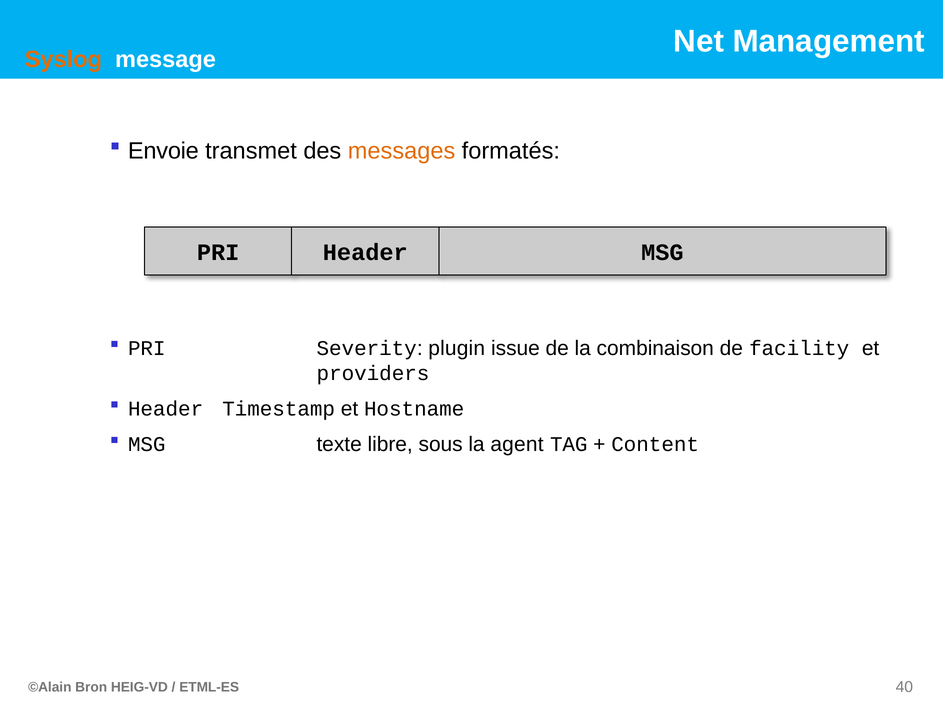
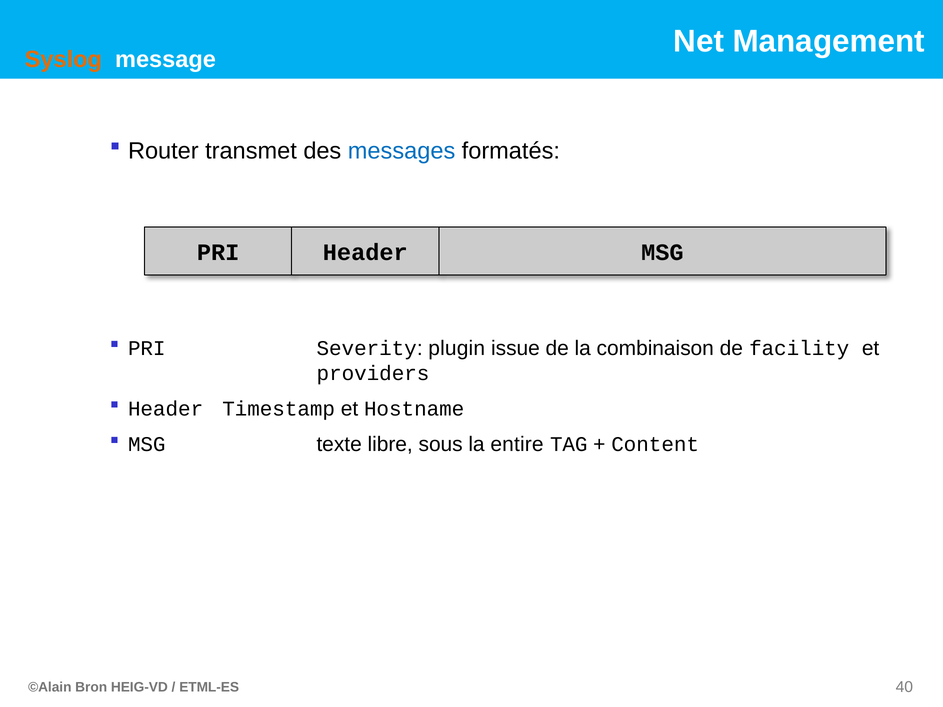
Envoie: Envoie -> Router (163, 151)
messages colour: orange -> blue (402, 151)
agent: agent -> entire (517, 445)
